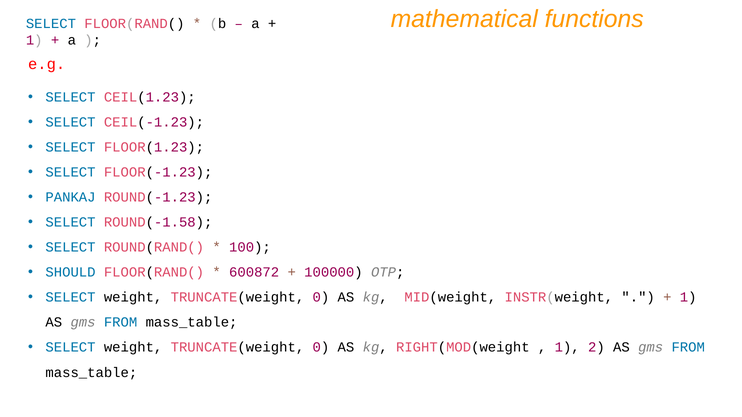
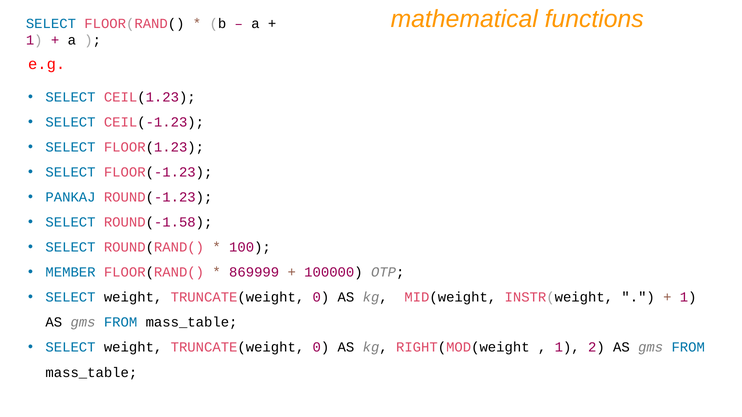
SHOULD: SHOULD -> MEMBER (71, 273)
600872: 600872 -> 869999 (254, 273)
